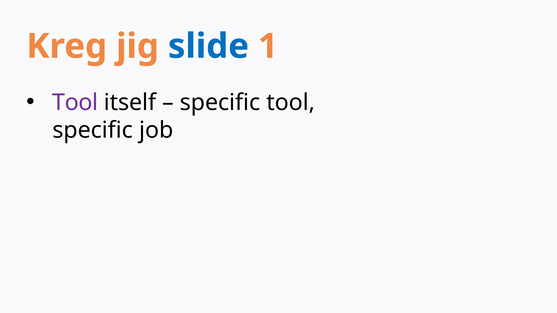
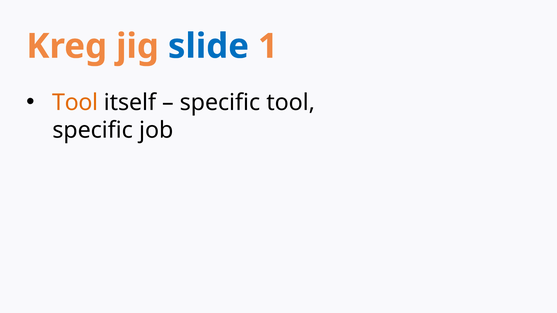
Tool colour: purple -> orange (75, 103)
